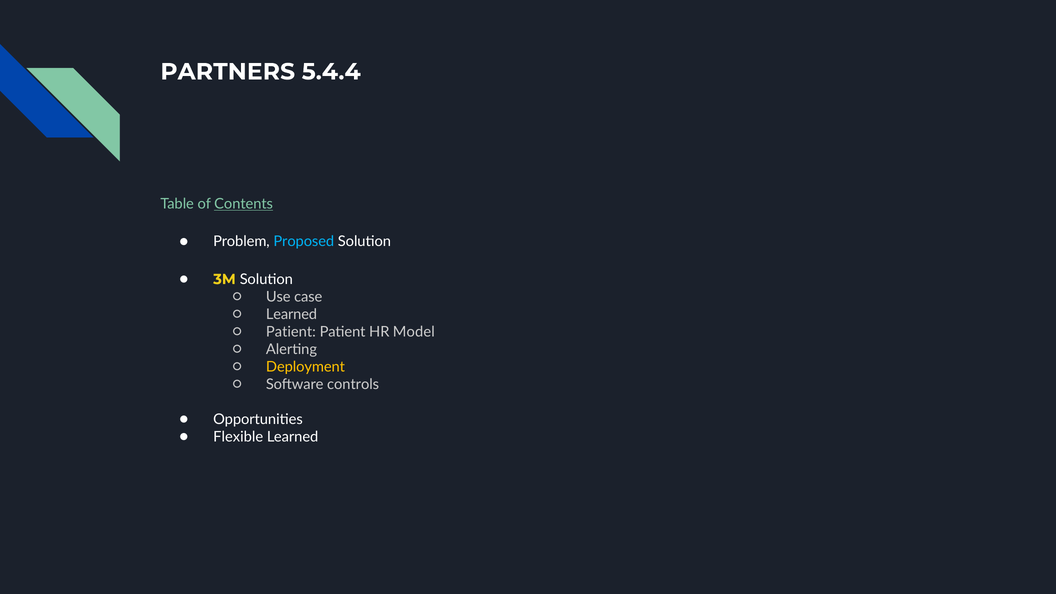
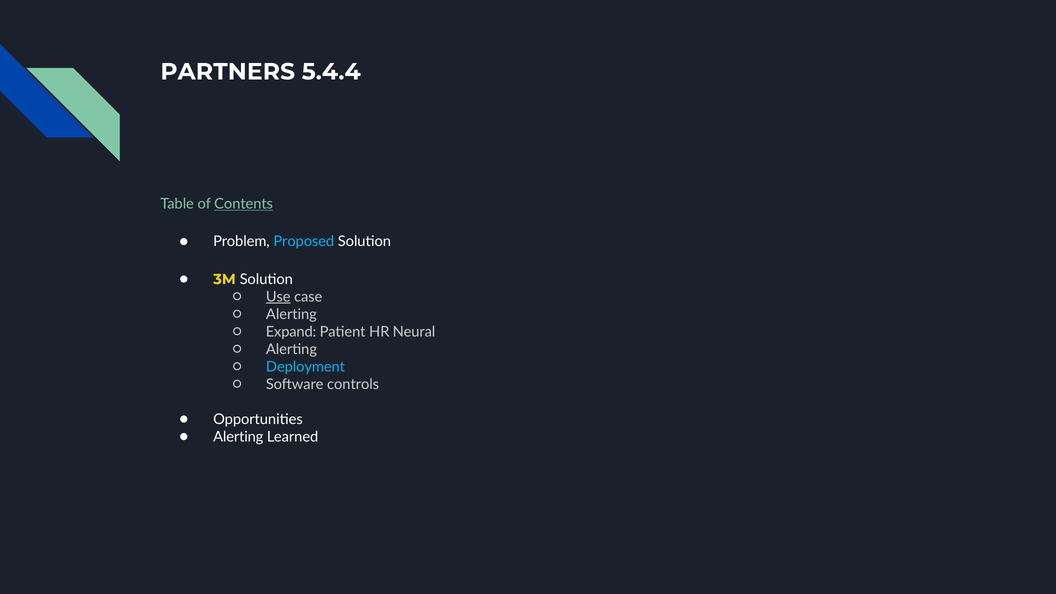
Use underline: none -> present (278, 297)
Learned: Learned -> Alerting (291, 314)
Patient: Patient -> Expand (291, 332)
Model: Model -> Neural (414, 332)
Deployment colour: yellow -> light blue (305, 367)
Flexible: Flexible -> Alerting (238, 437)
